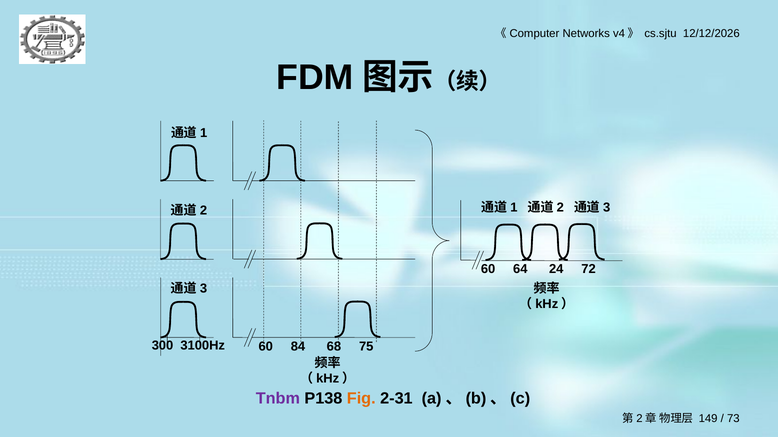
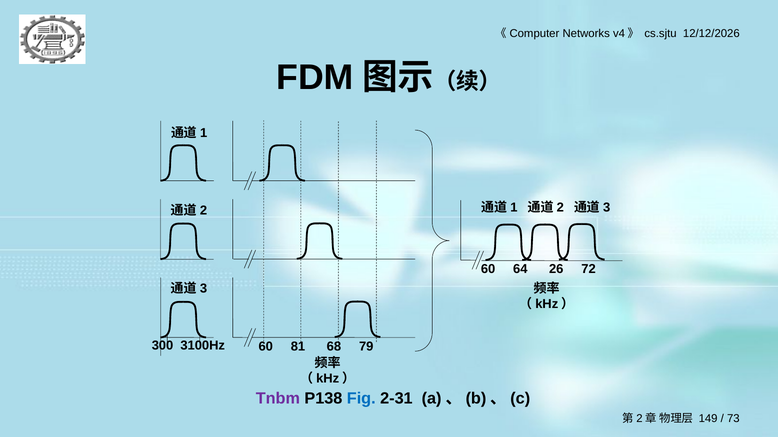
24: 24 -> 26 (556, 269)
84: 84 -> 81 (298, 347)
75: 75 -> 79 (366, 347)
Fig colour: orange -> blue (361, 399)
